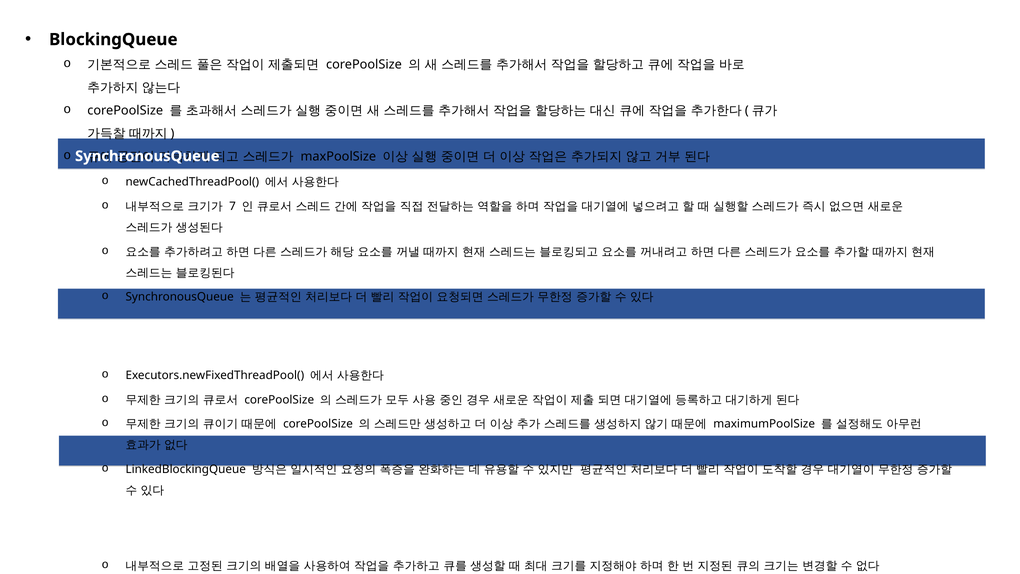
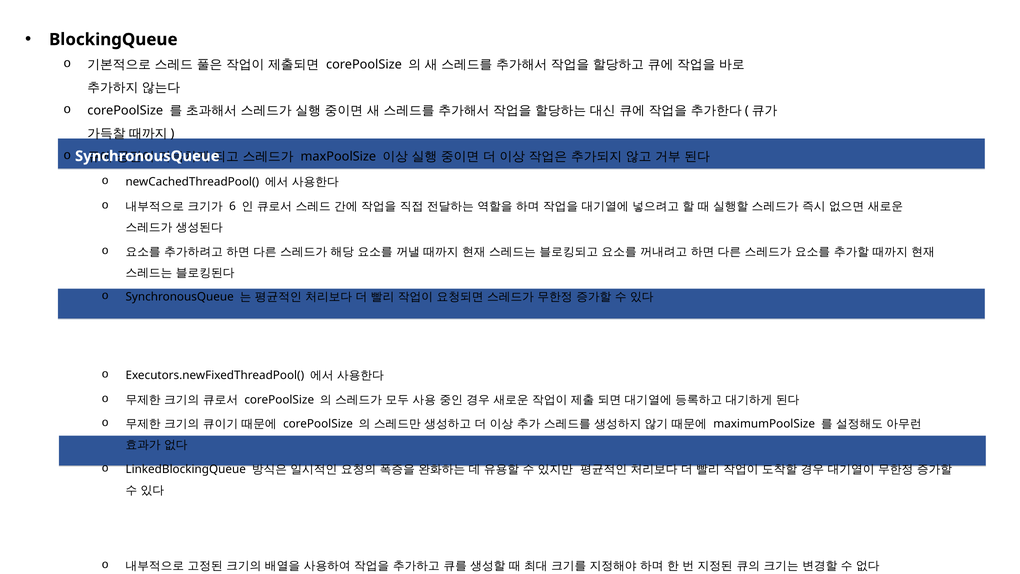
7: 7 -> 6 (233, 206)
